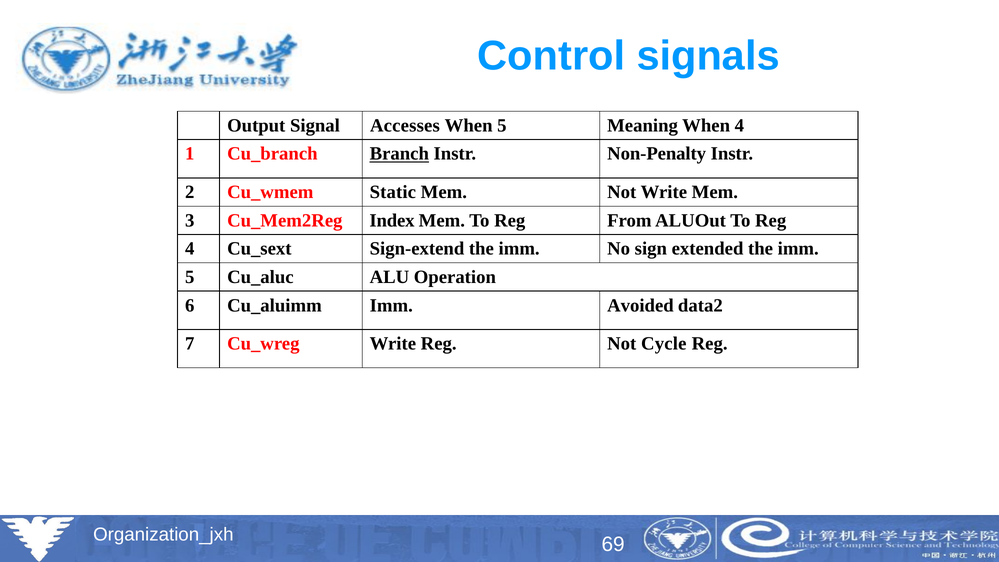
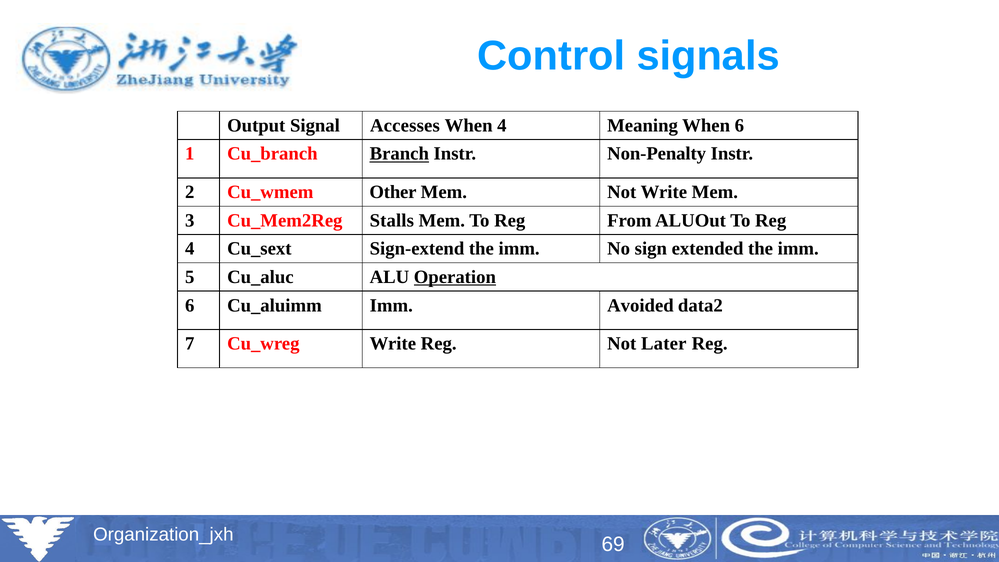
When 5: 5 -> 4 (502, 125)
When 4: 4 -> 6 (739, 125)
Static: Static -> Other (393, 192)
Index: Index -> Stalls (392, 221)
Operation underline: none -> present (455, 277)
Cycle: Cycle -> Later (664, 344)
